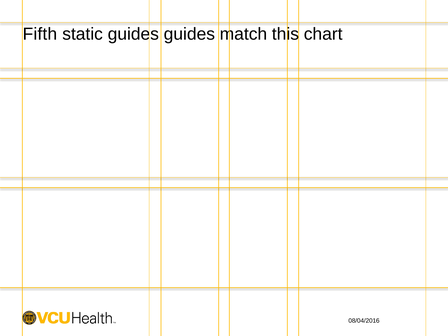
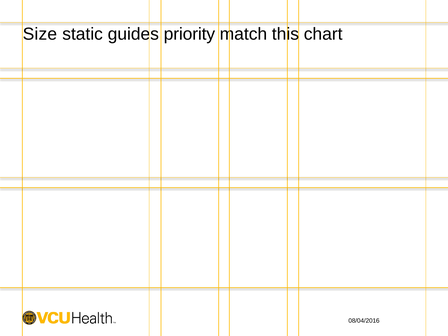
Fifth: Fifth -> Size (40, 34)
guides guides: guides -> priority (189, 34)
